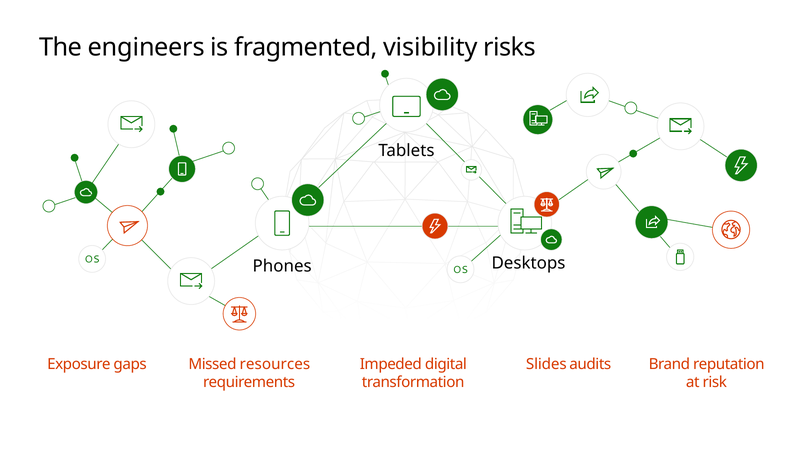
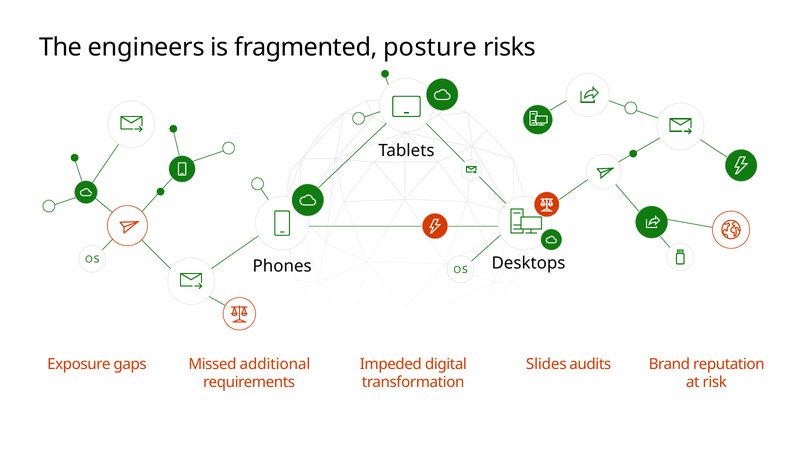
visibility: visibility -> posture (430, 47)
resources: resources -> additional (275, 364)
